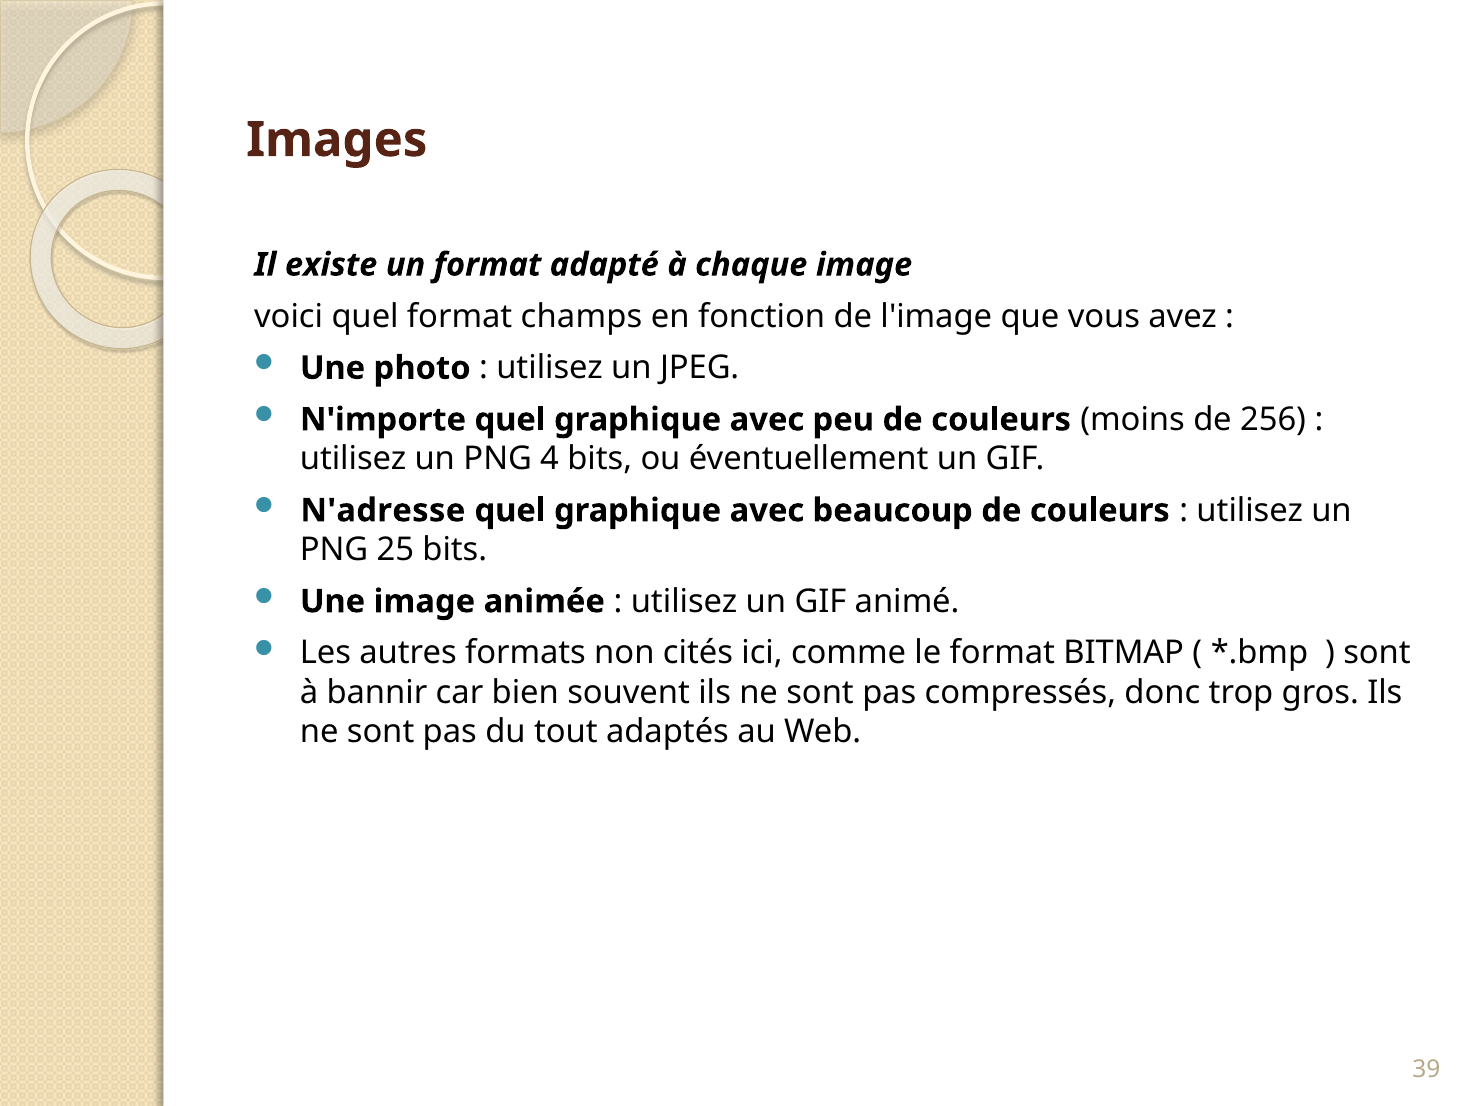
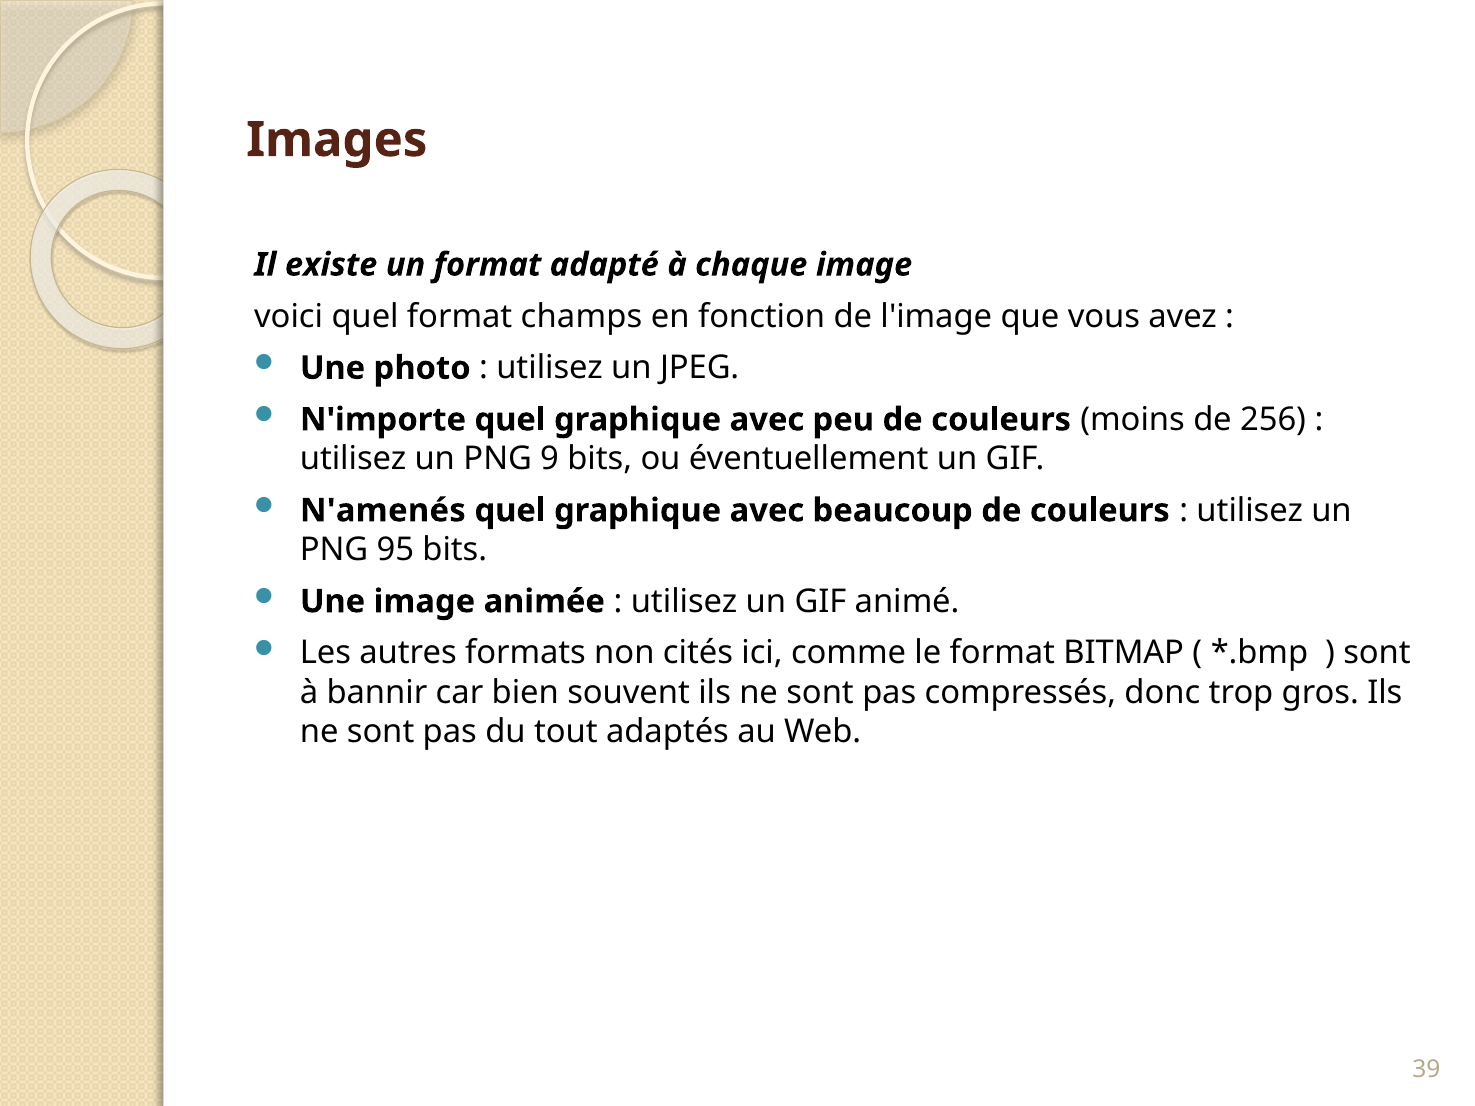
4: 4 -> 9 (550, 459)
N'adresse: N'adresse -> N'amenés (383, 511)
25: 25 -> 95 (395, 550)
